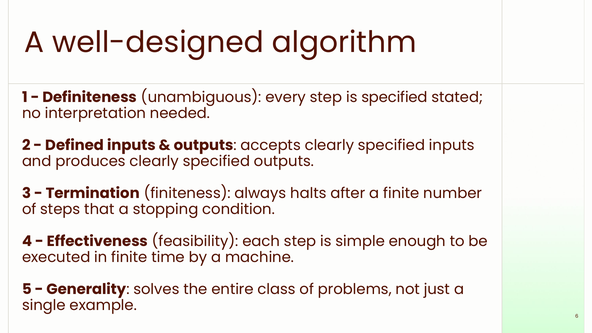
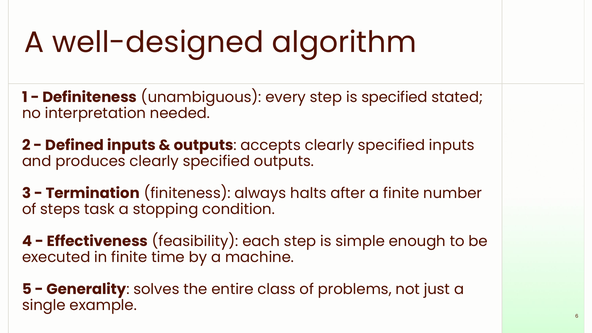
that: that -> task (100, 209)
